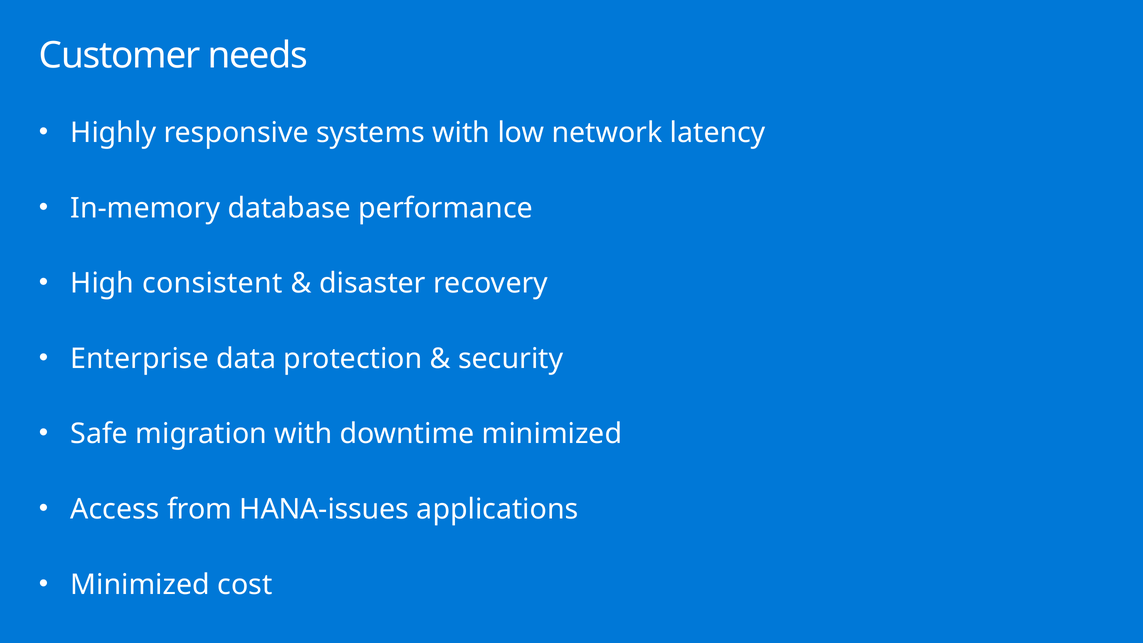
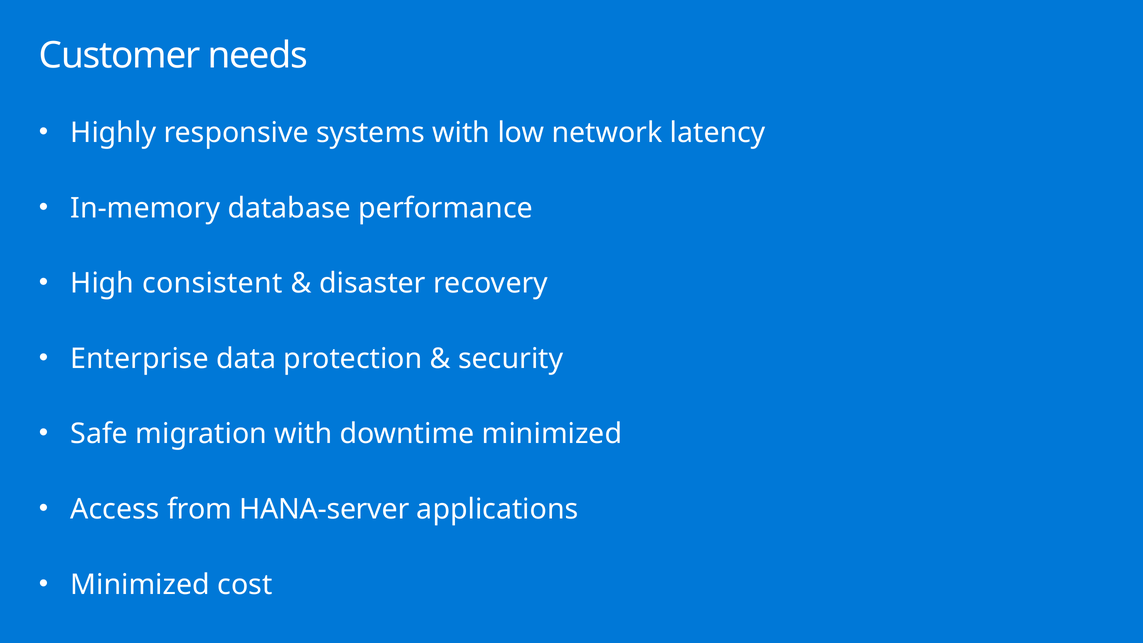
HANA-issues: HANA-issues -> HANA-server (324, 509)
